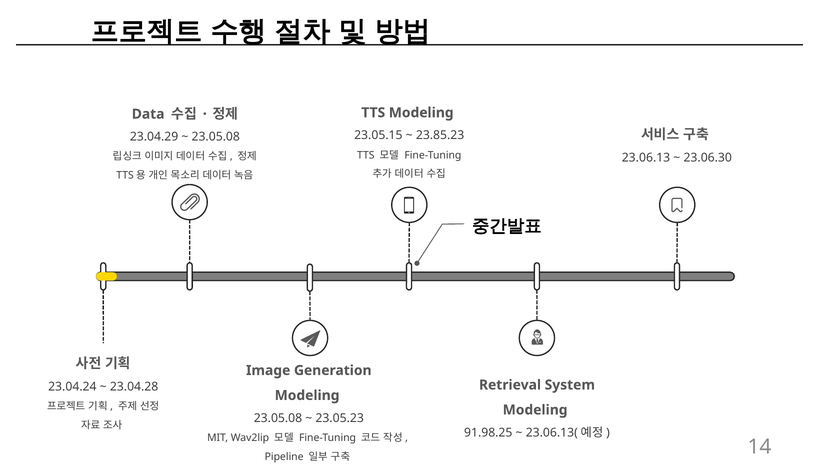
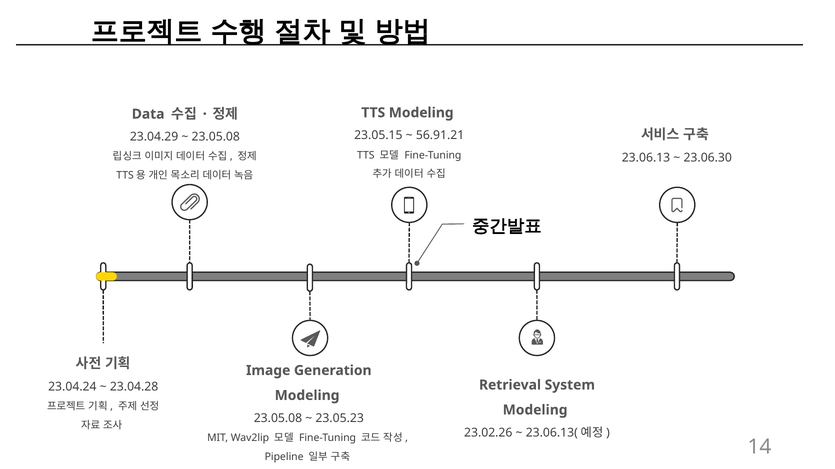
23.85.23: 23.85.23 -> 56.91.21 (440, 136)
91.98.25: 91.98.25 -> 23.02.26 (488, 433)
